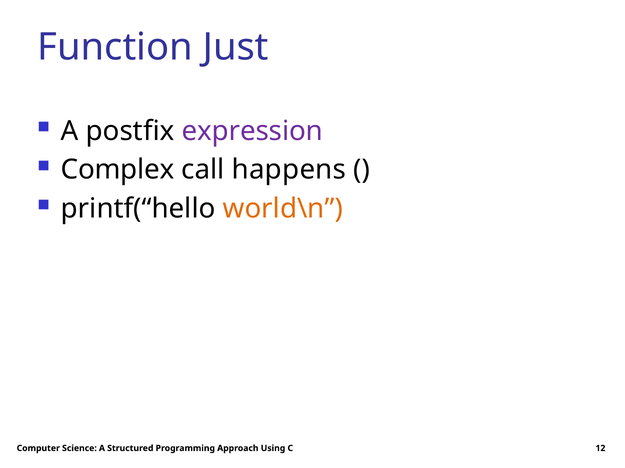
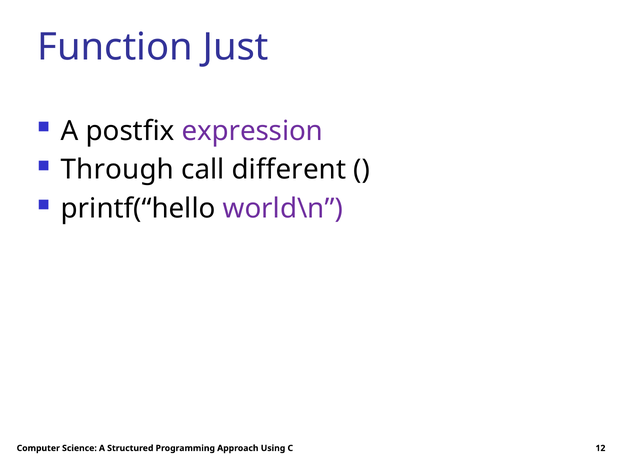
Complex: Complex -> Through (117, 170)
happens: happens -> different (289, 170)
world\n colour: orange -> purple (283, 209)
